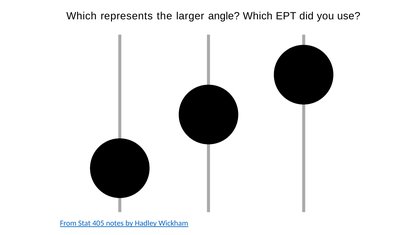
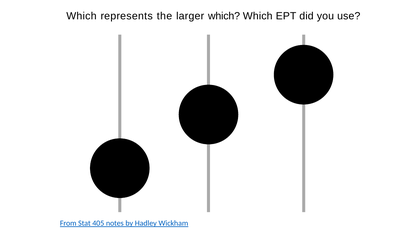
larger angle: angle -> which (224, 16)
